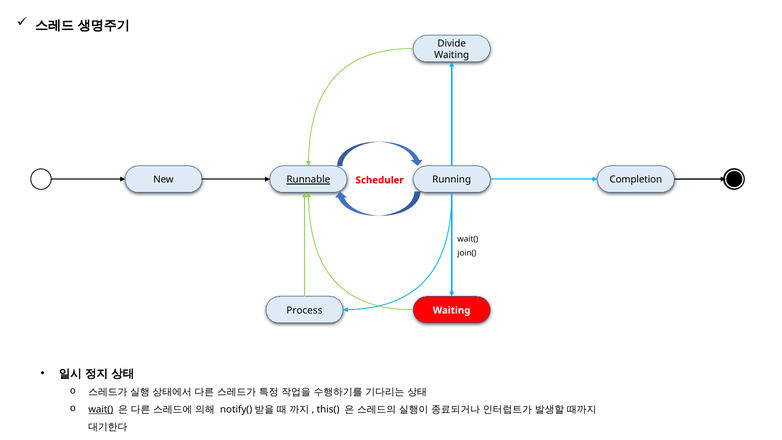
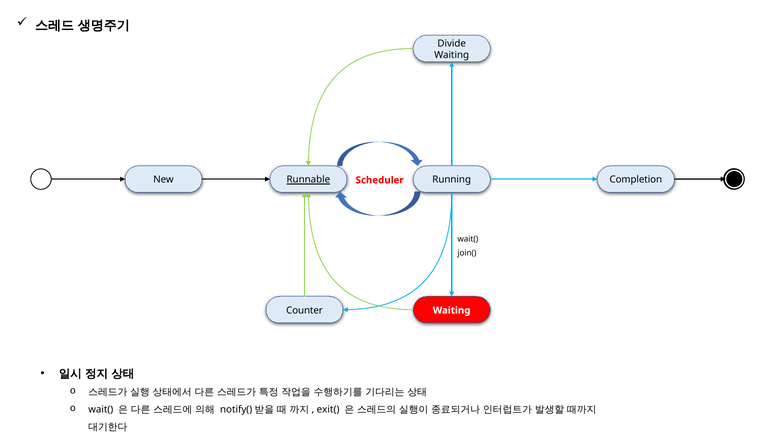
Process: Process -> Counter (305, 310)
wait( underline: present -> none (101, 409)
this(: this( -> exit( (328, 409)
